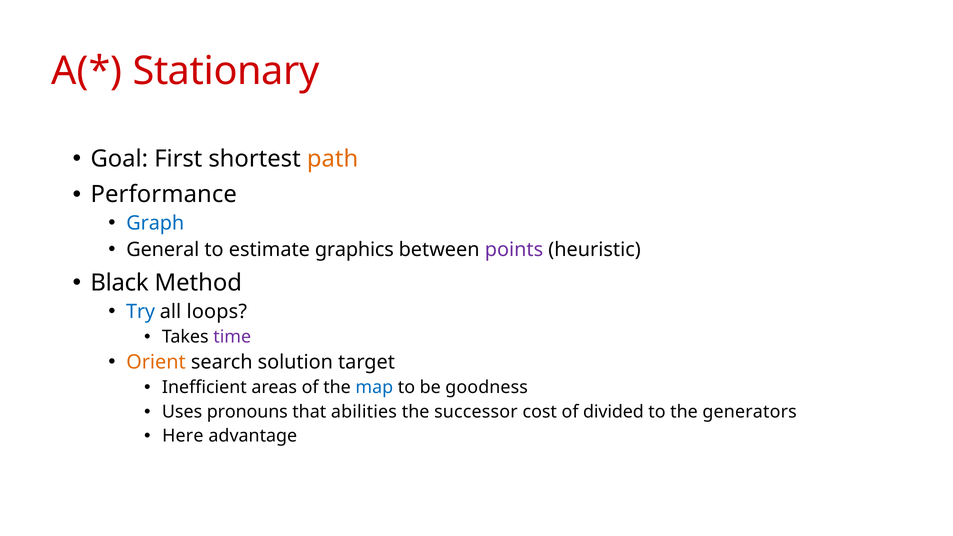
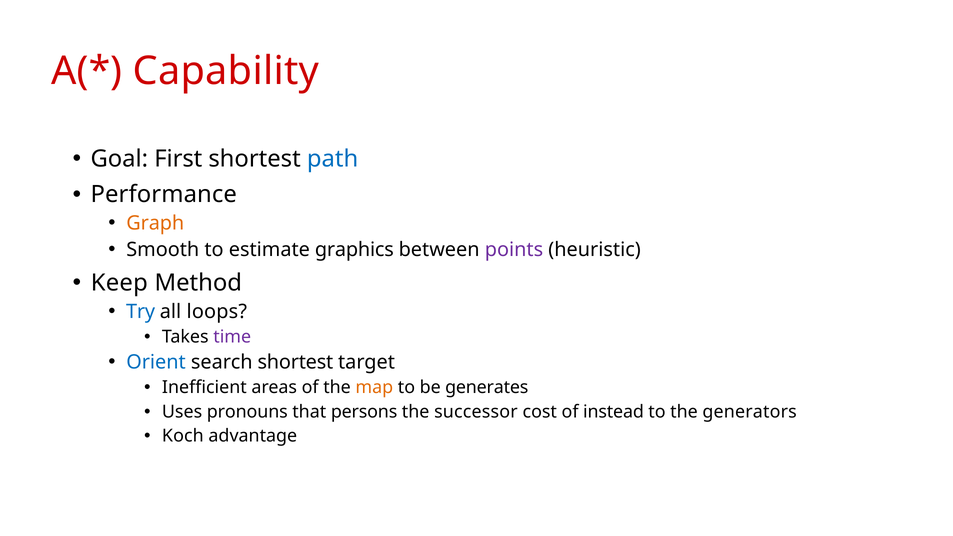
Stationary: Stationary -> Capability (226, 71)
path colour: orange -> blue (333, 159)
Graph colour: blue -> orange (155, 223)
General: General -> Smooth (163, 250)
Black: Black -> Keep (119, 283)
Orient colour: orange -> blue (156, 362)
search solution: solution -> shortest (295, 362)
map colour: blue -> orange (374, 388)
goodness: goodness -> generates (487, 388)
abilities: abilities -> persons (364, 412)
divided: divided -> instead (613, 412)
Here: Here -> Koch (183, 436)
